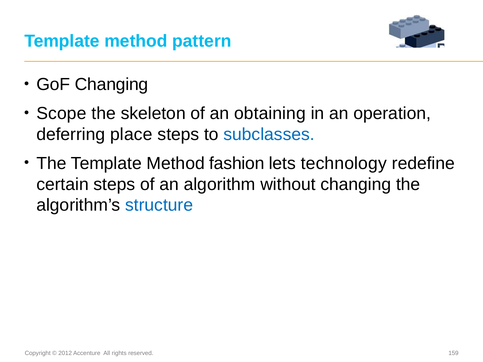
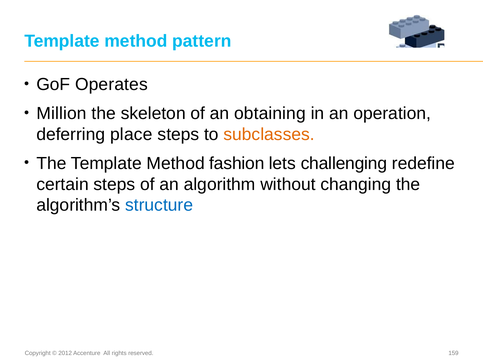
GoF Changing: Changing -> Operates (111, 85)
Scope: Scope -> Million (62, 114)
subclasses colour: blue -> orange (269, 135)
technology: technology -> challenging (344, 163)
